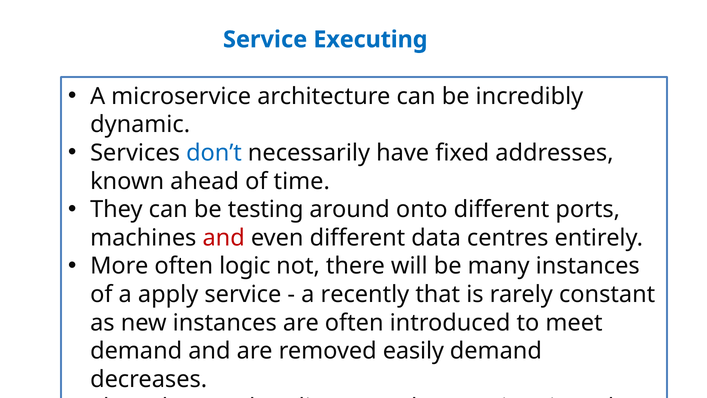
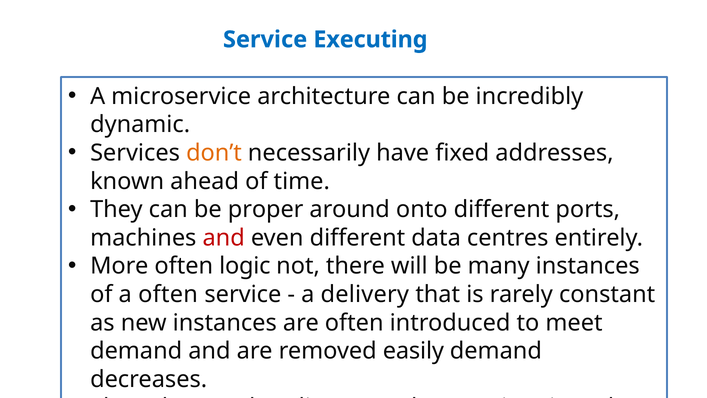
don’t colour: blue -> orange (214, 153)
testing: testing -> proper (266, 209)
a apply: apply -> often (168, 294)
recently: recently -> delivery (365, 294)
